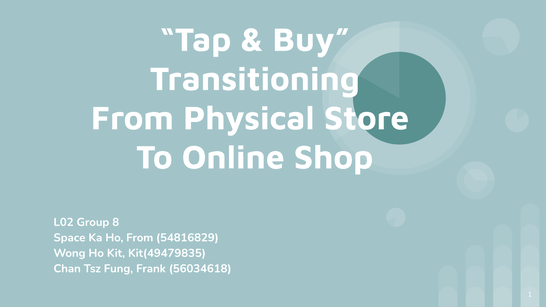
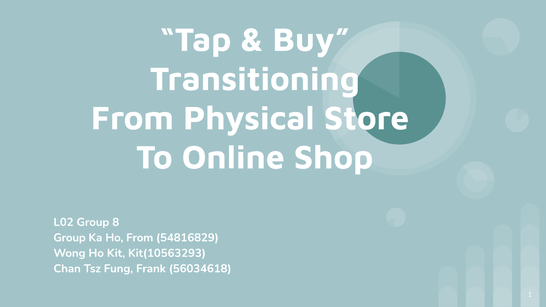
Space: Space -> Group (70, 238)
Kit(49479835: Kit(49479835 -> Kit(10563293 (167, 253)
